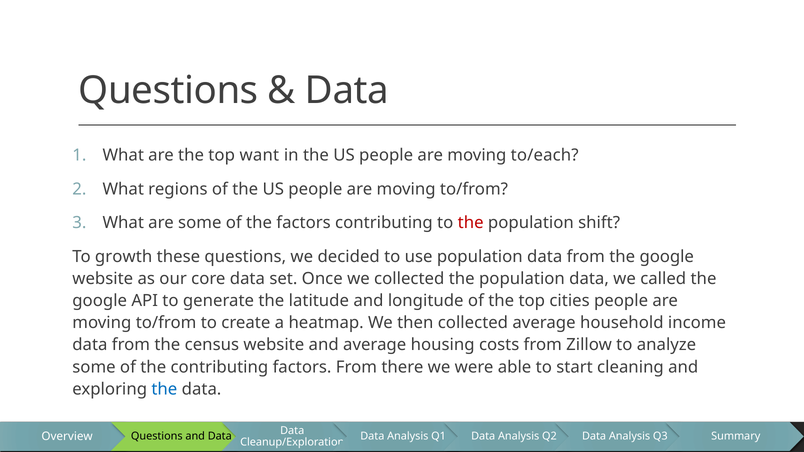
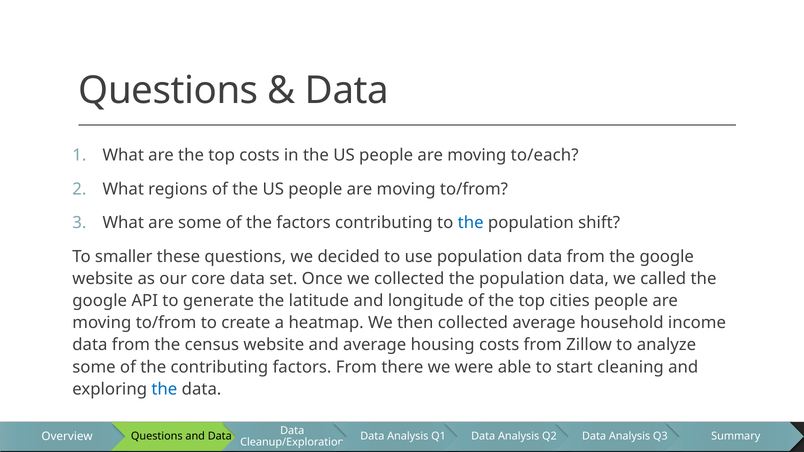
top want: want -> costs (259, 155)
the colour: red -> blue (471, 223)
growth: growth -> smaller (124, 257)
